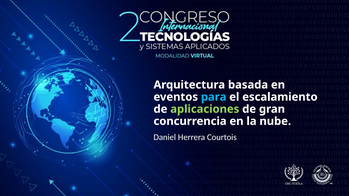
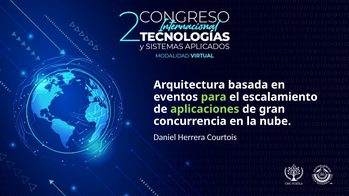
para colour: light blue -> light green (214, 97)
